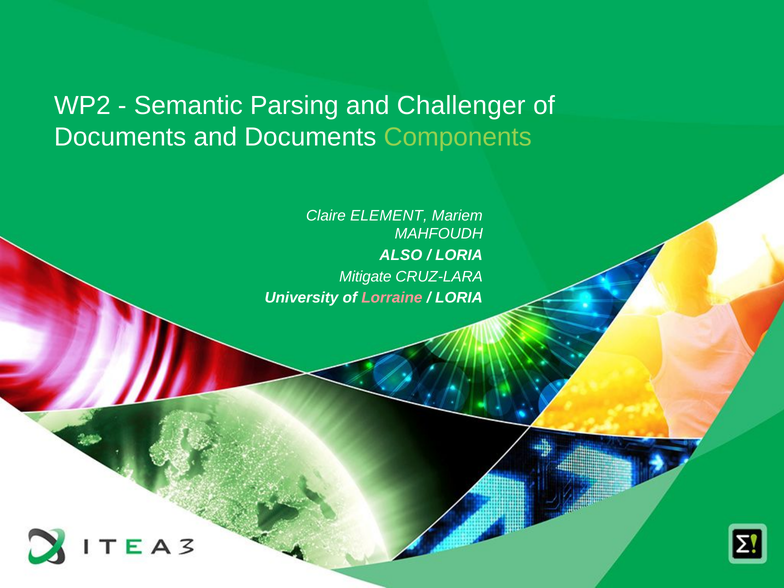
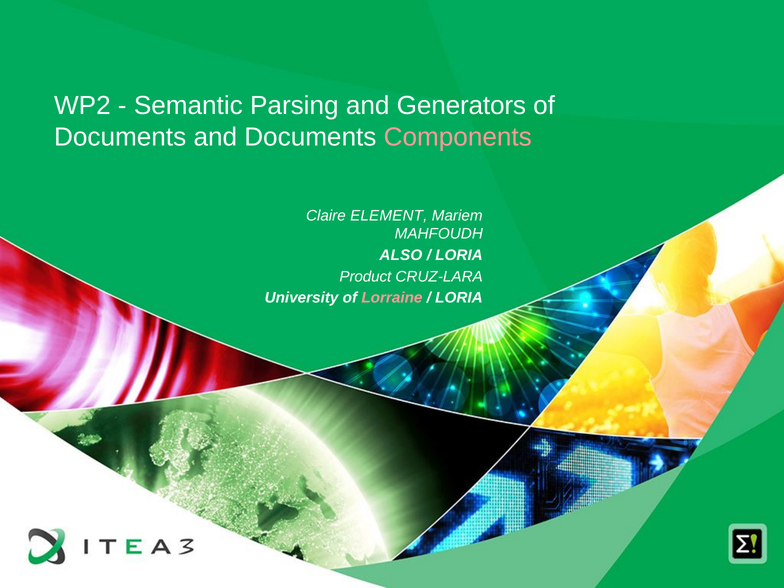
Challenger: Challenger -> Generators (461, 106)
Components colour: light green -> pink (458, 137)
Mitigate: Mitigate -> Product (365, 277)
